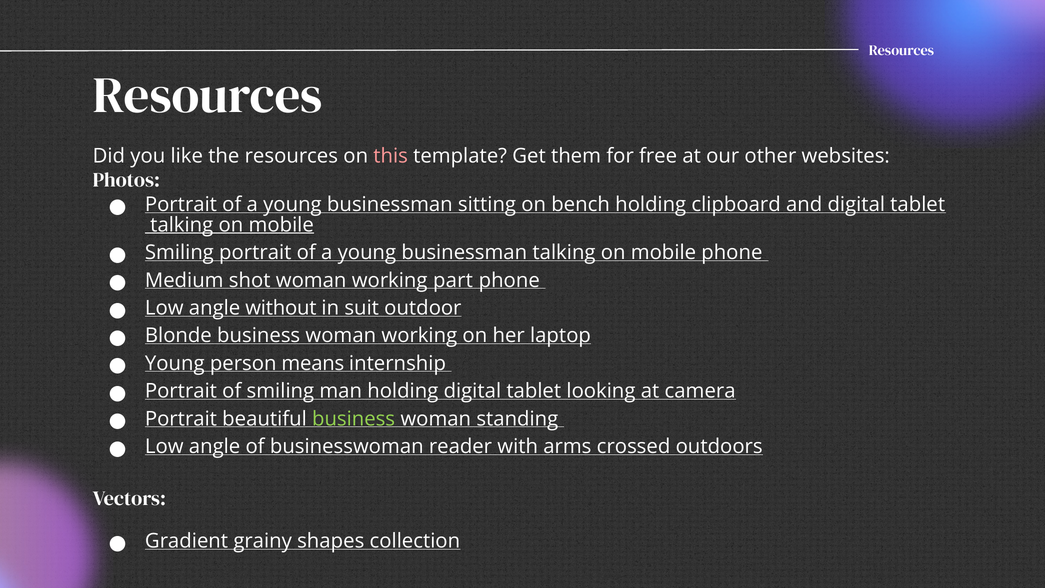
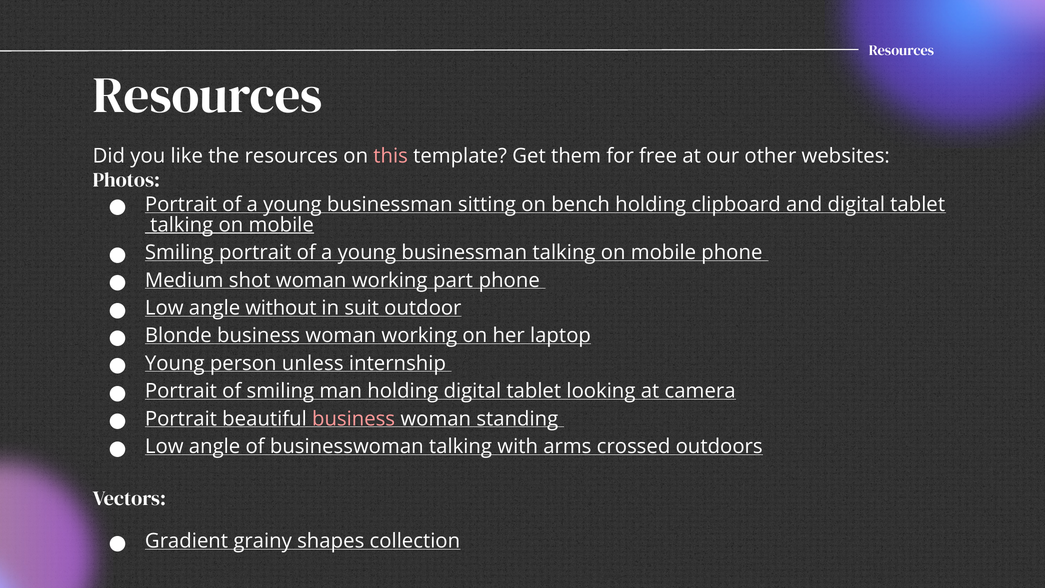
means: means -> unless (313, 363)
business colour: light green -> pink (354, 419)
businesswoman reader: reader -> talking (460, 446)
